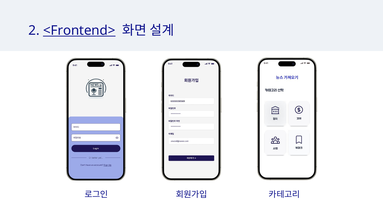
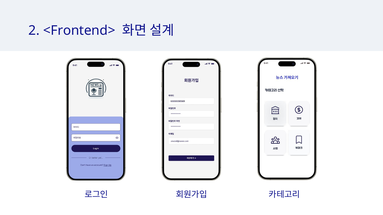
<Frontend> underline: present -> none (79, 31)
